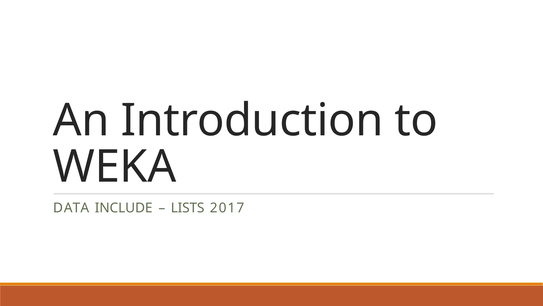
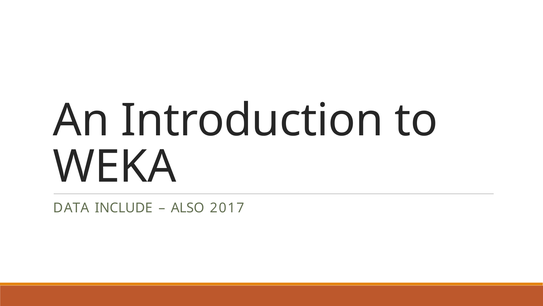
LISTS: LISTS -> ALSO (188, 208)
